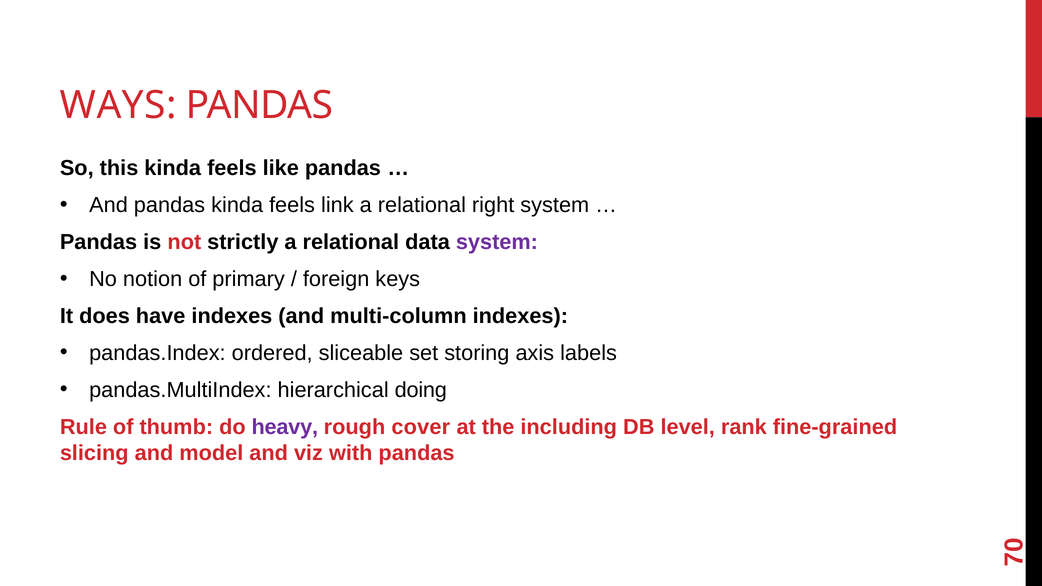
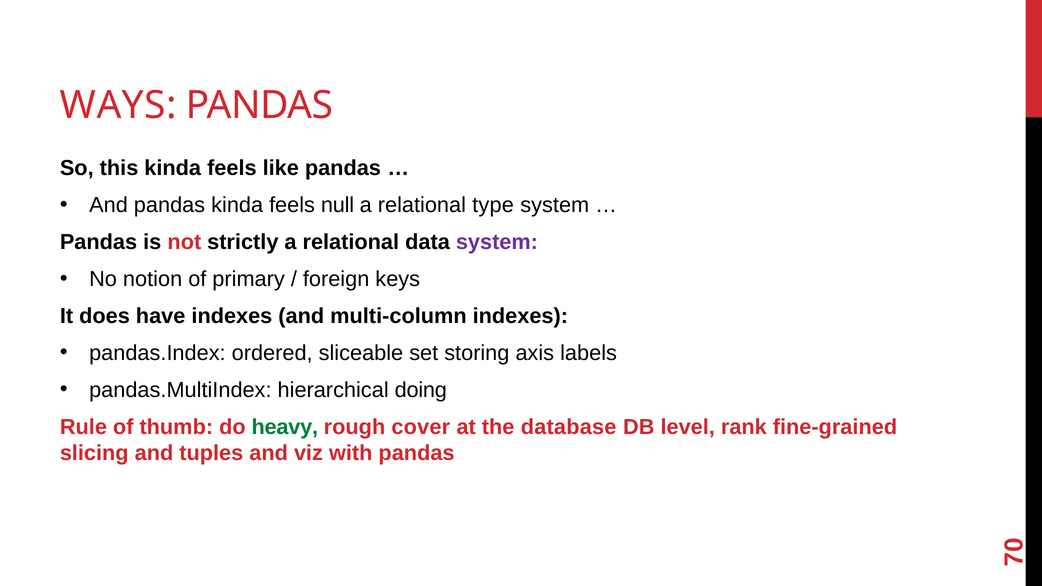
link: link -> null (338, 205)
right: right -> type (493, 205)
heavy colour: purple -> green (285, 427)
including: including -> database (569, 427)
model: model -> tuples (211, 453)
